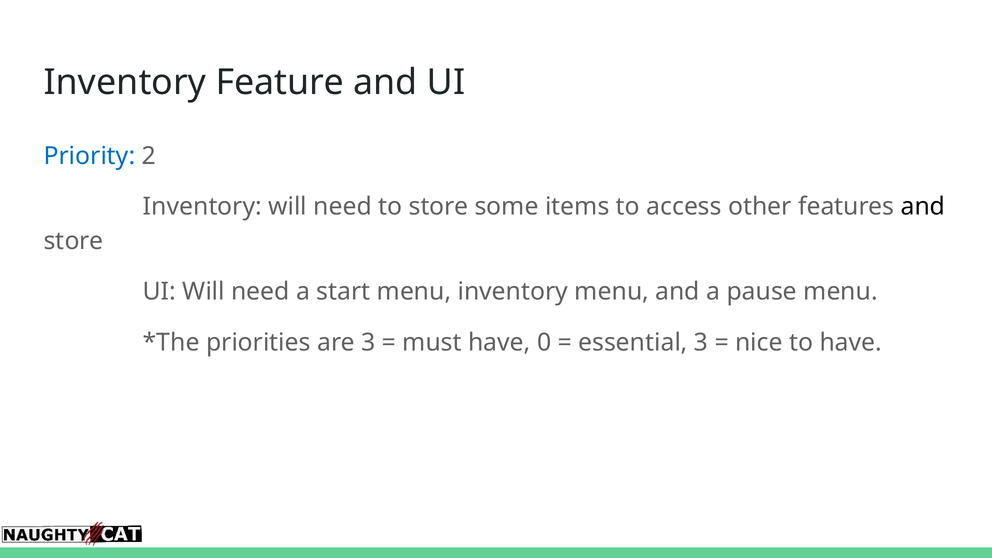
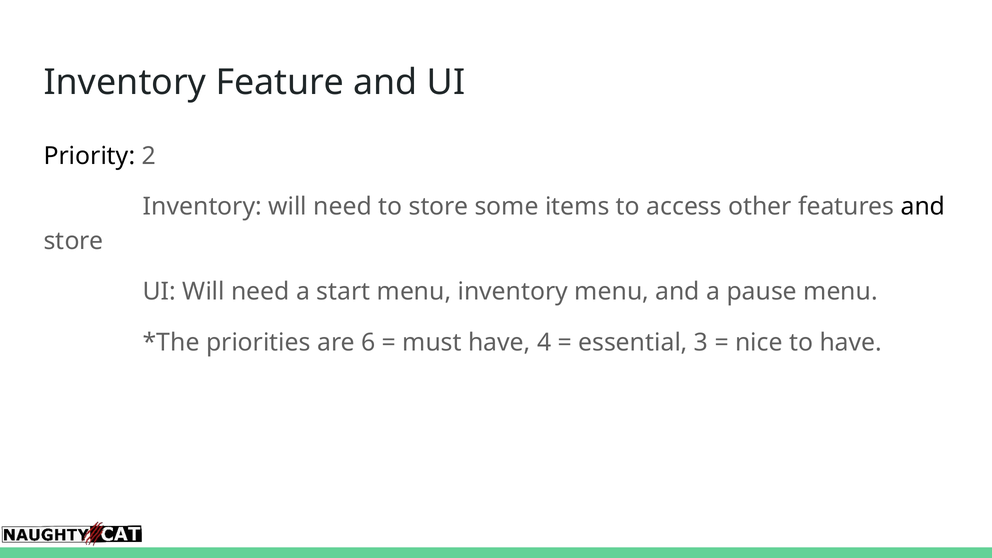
Priority colour: blue -> black (89, 156)
are 3: 3 -> 6 (368, 342)
0: 0 -> 4 (544, 342)
